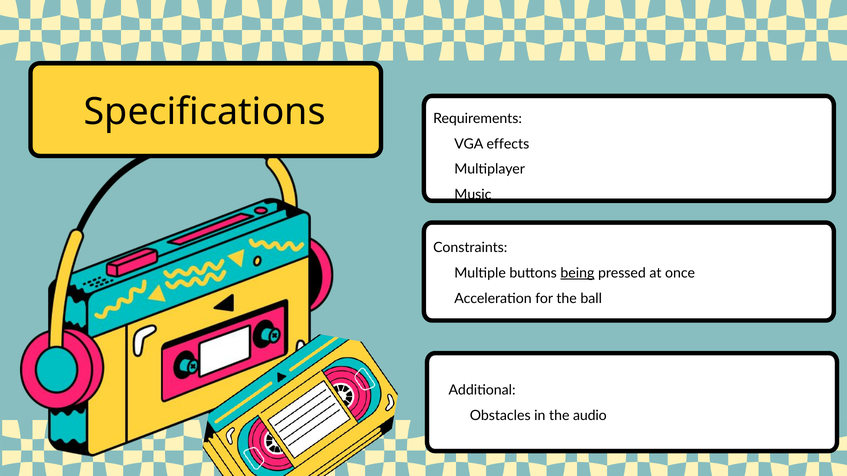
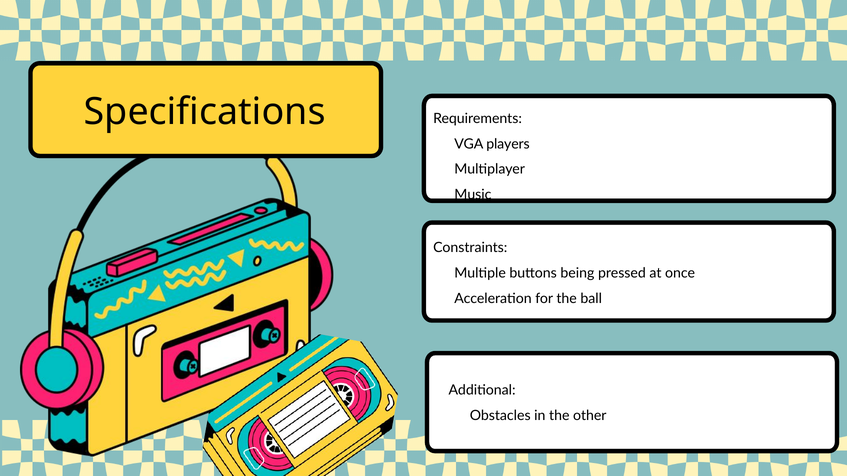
effects: effects -> players (508, 144)
being underline: present -> none (577, 273)
audio: audio -> other (590, 416)
